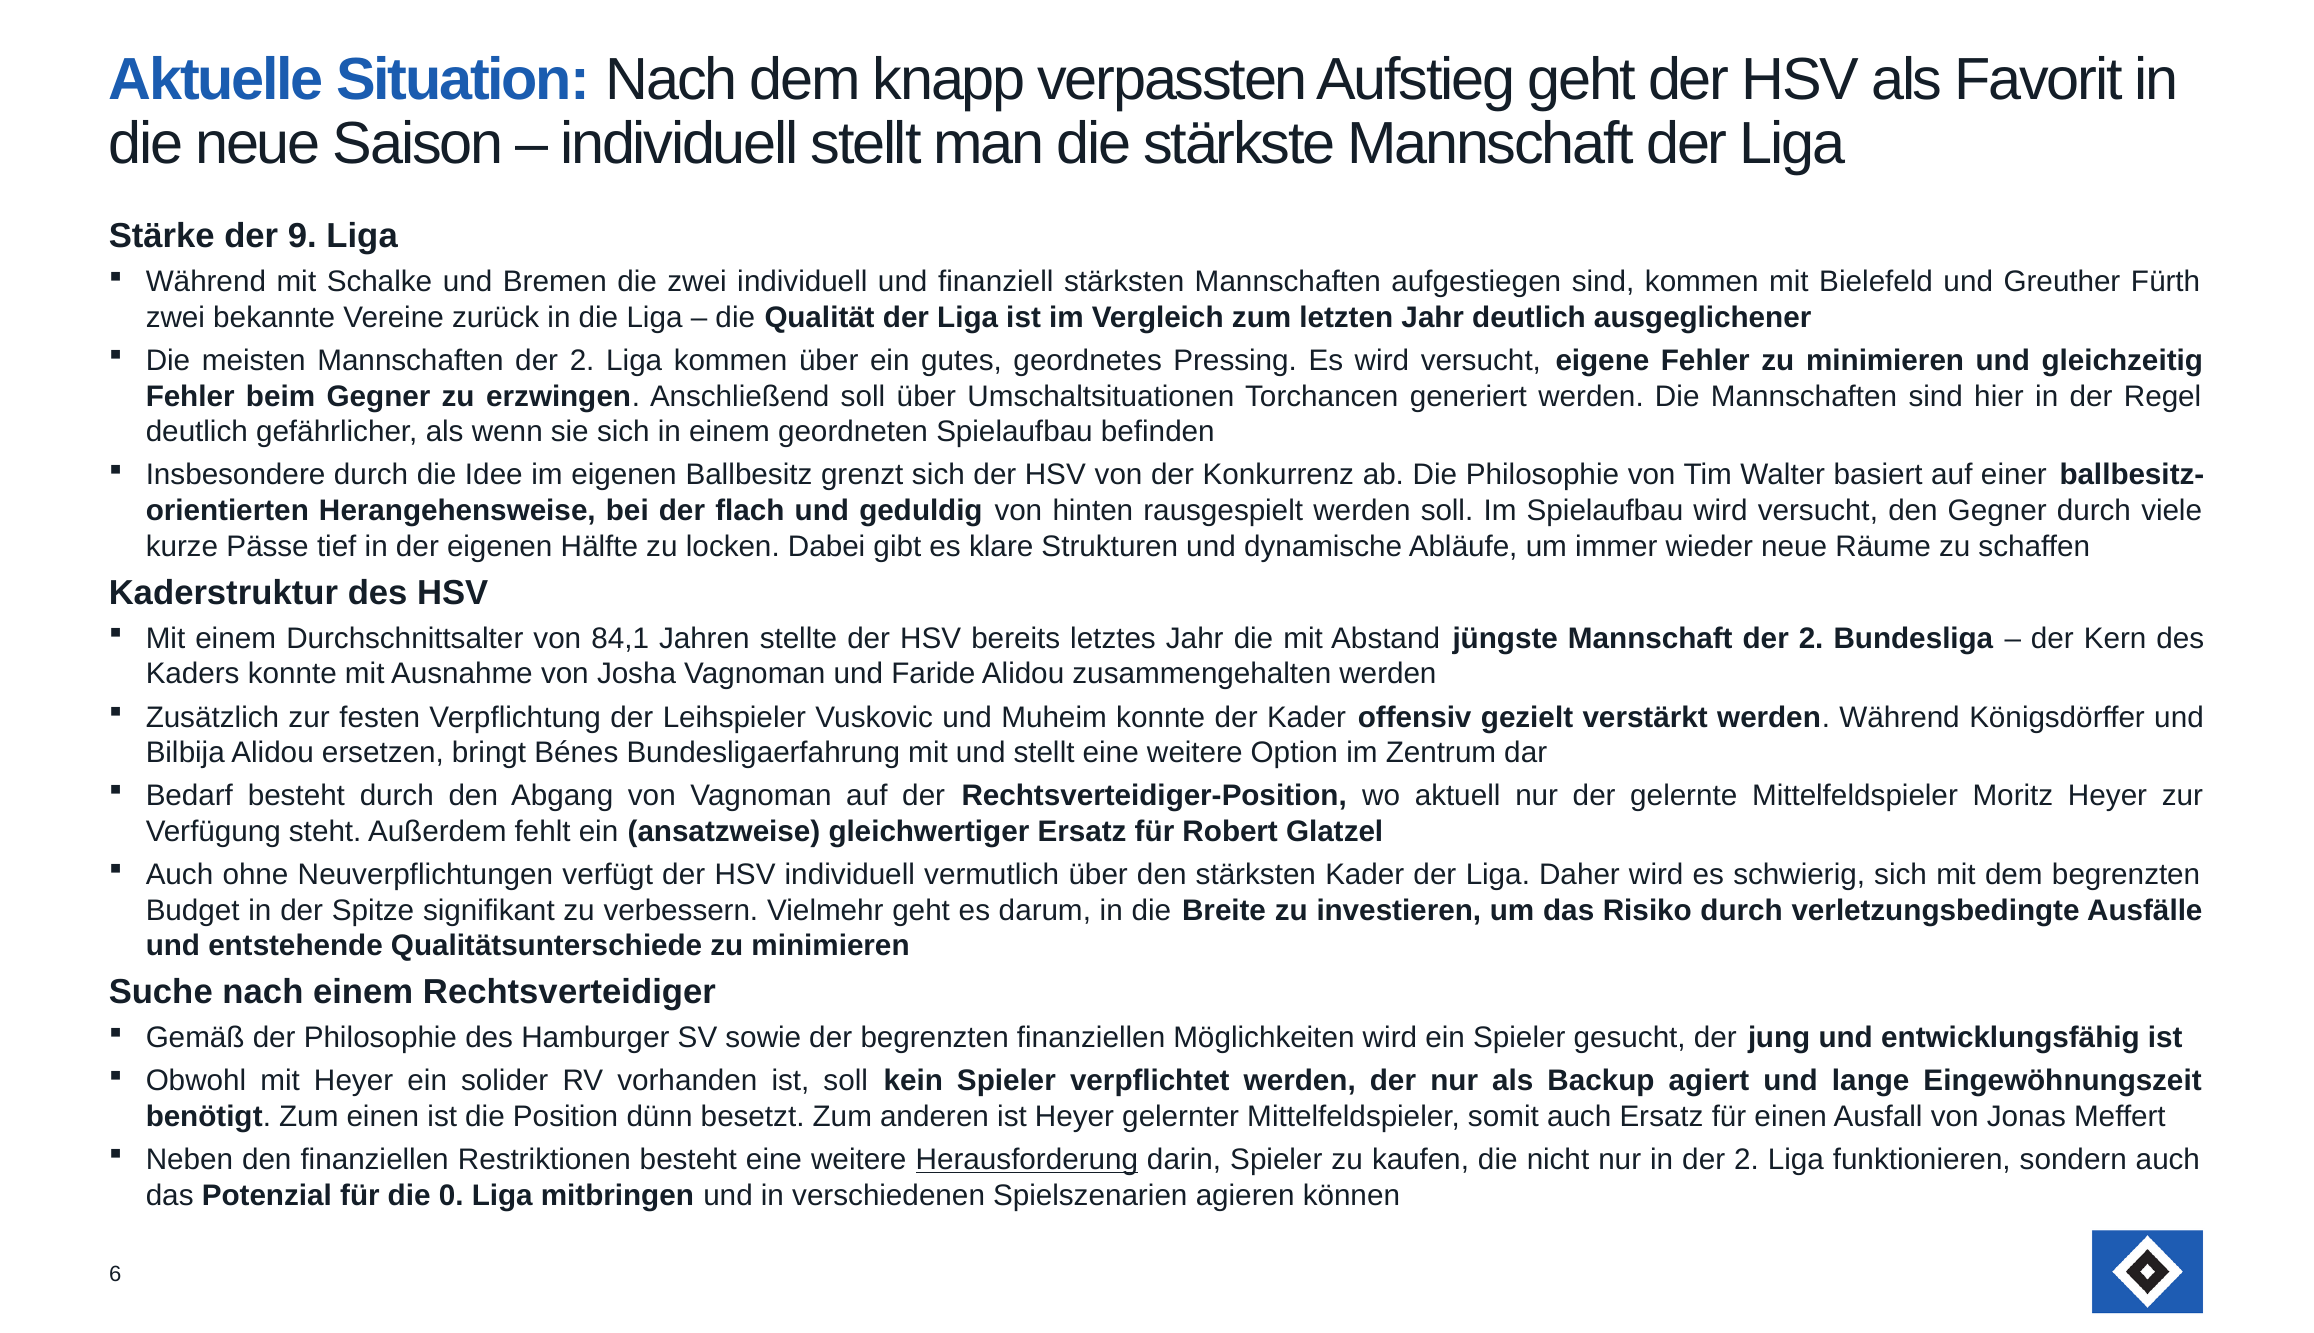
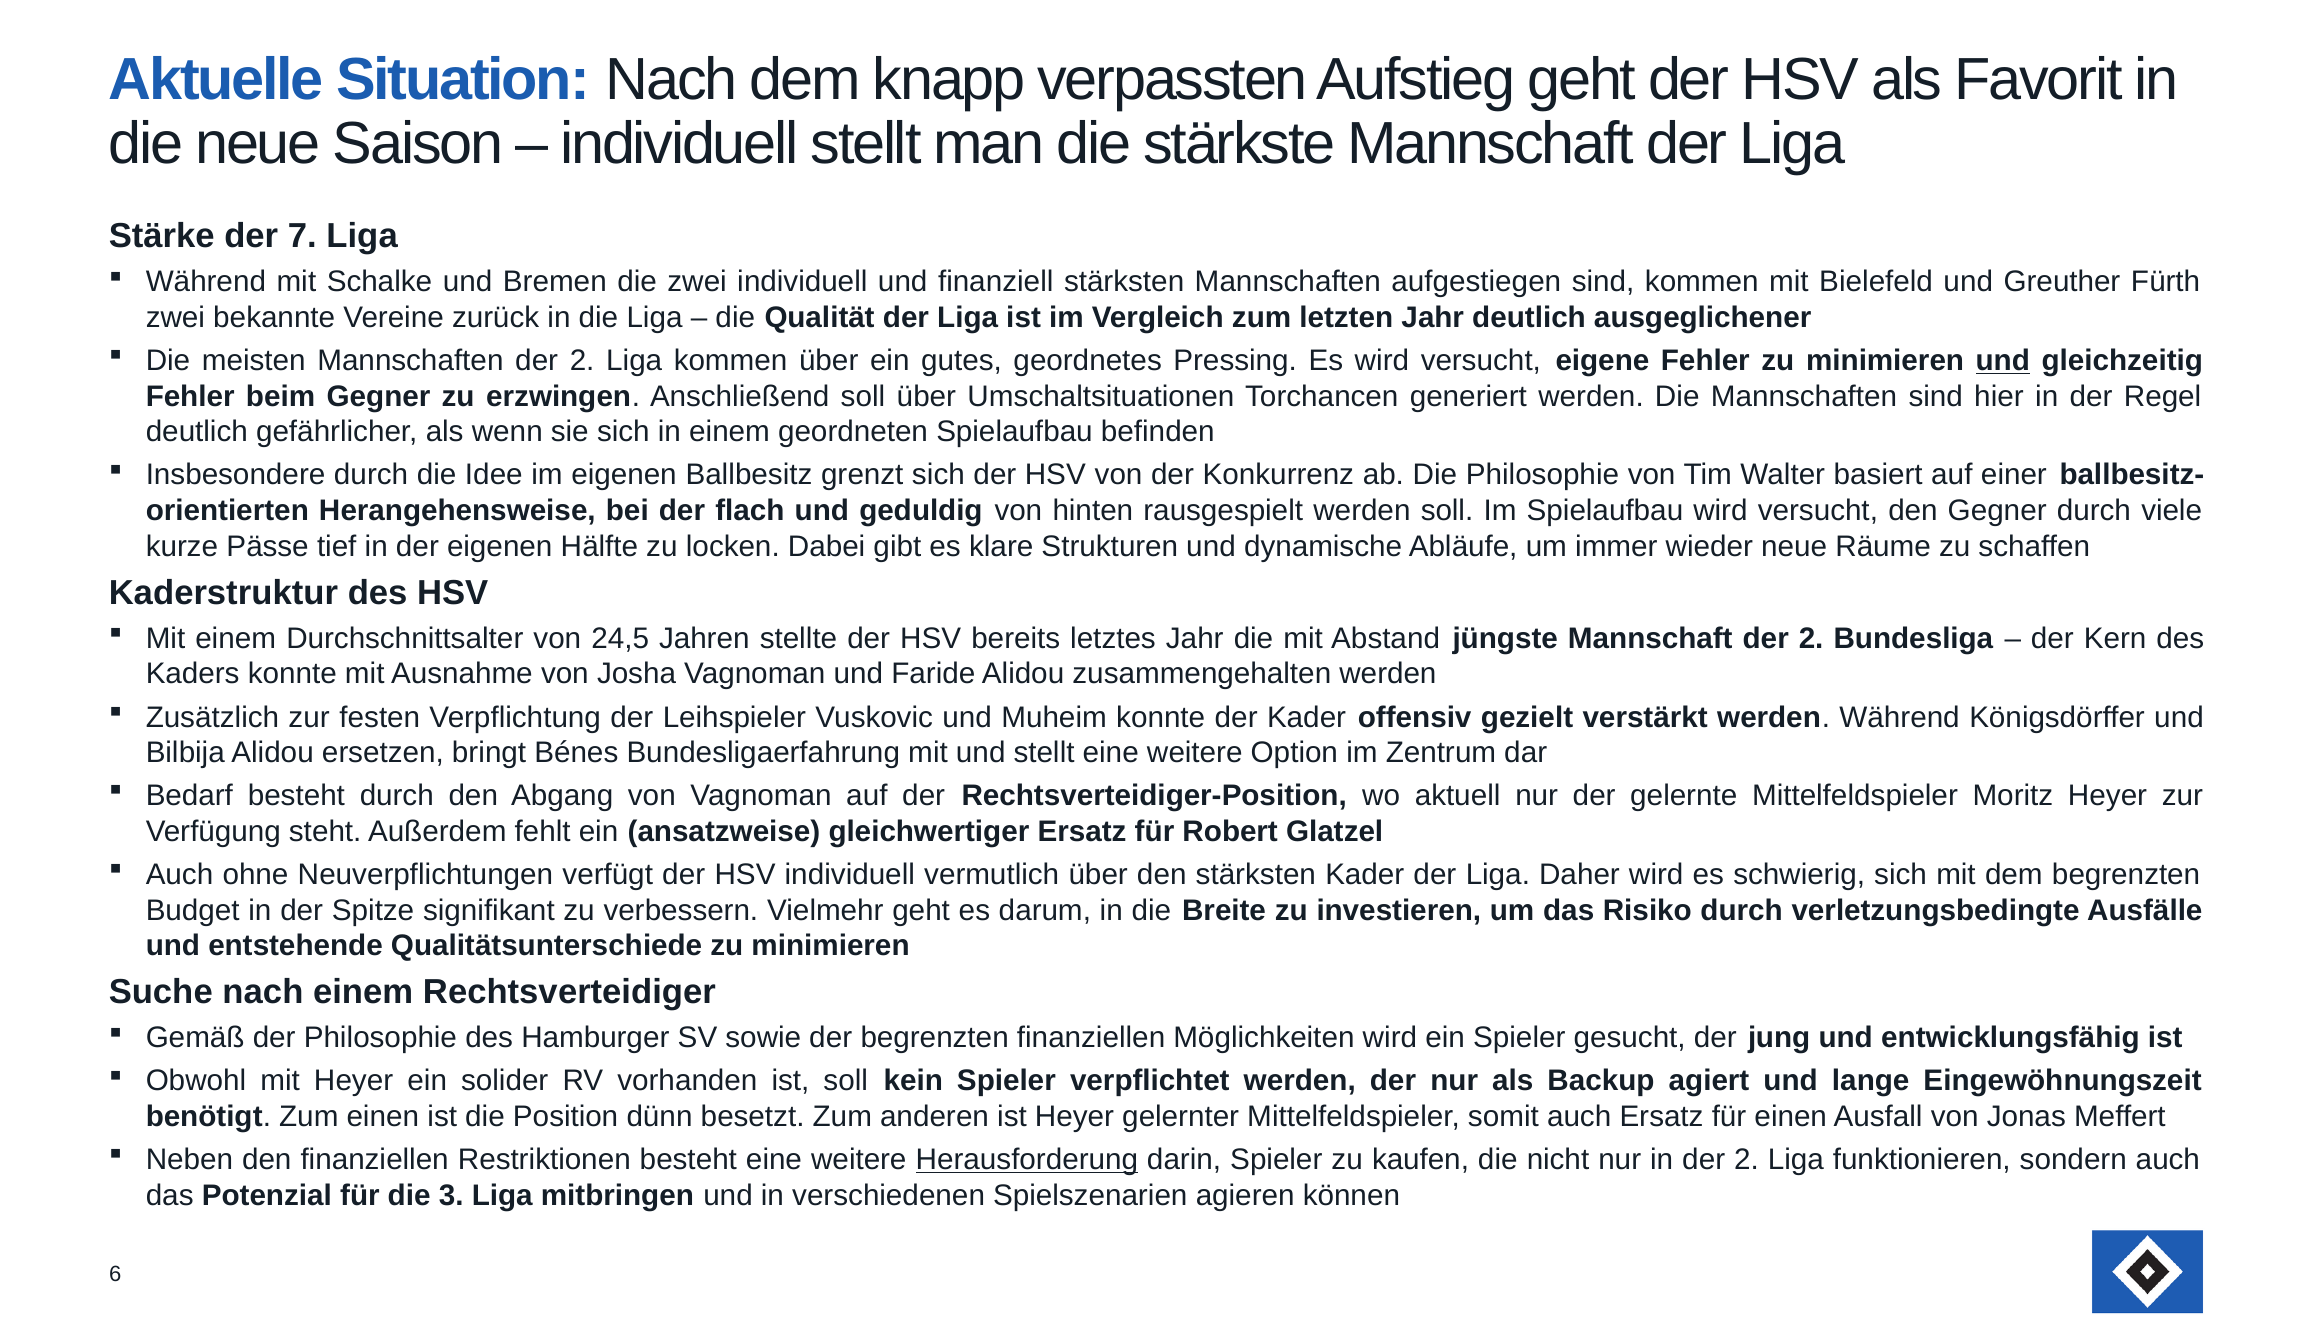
9: 9 -> 7 (302, 236)
und underline: none -> present (2003, 361)
84,1: 84,1 -> 24,5 (620, 638)
0: 0 -> 3 (451, 1195)
